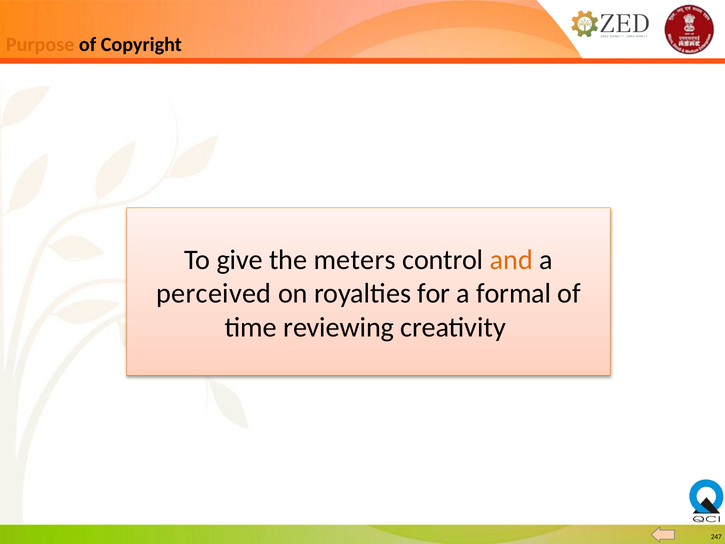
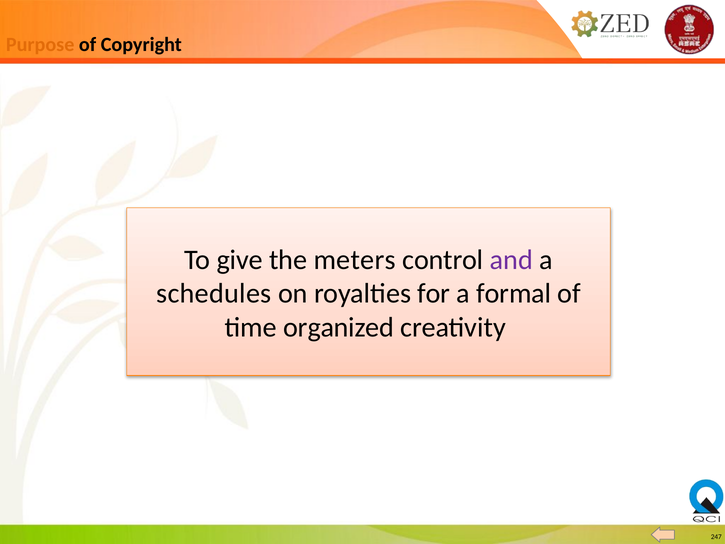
and colour: orange -> purple (511, 260)
perceived: perceived -> schedules (214, 294)
reviewing: reviewing -> organized (339, 327)
